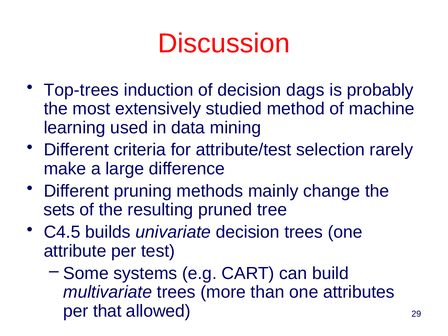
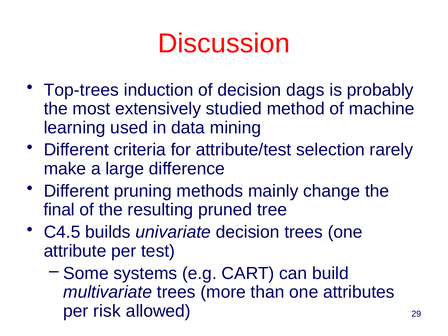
sets: sets -> final (59, 210)
that: that -> risk (107, 311)
